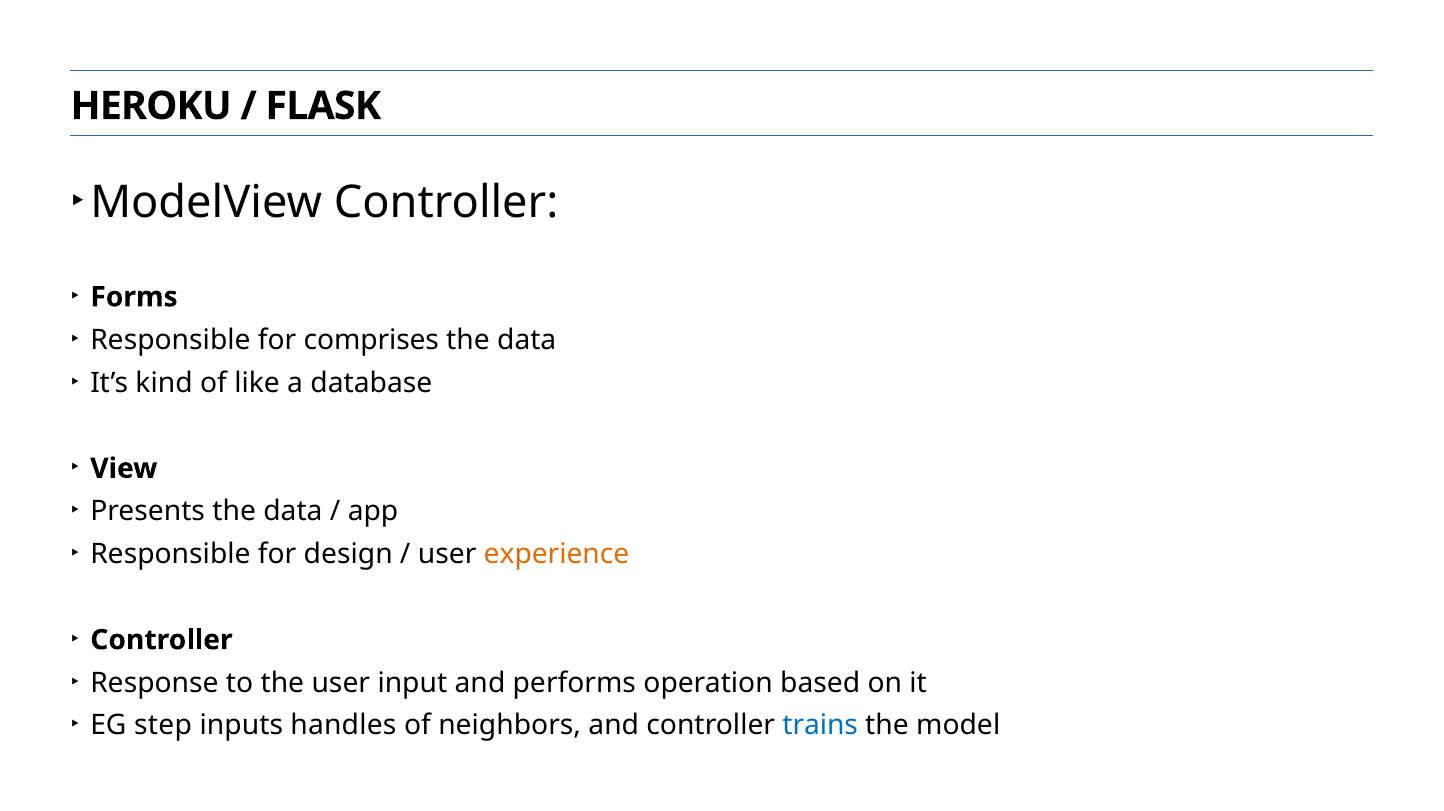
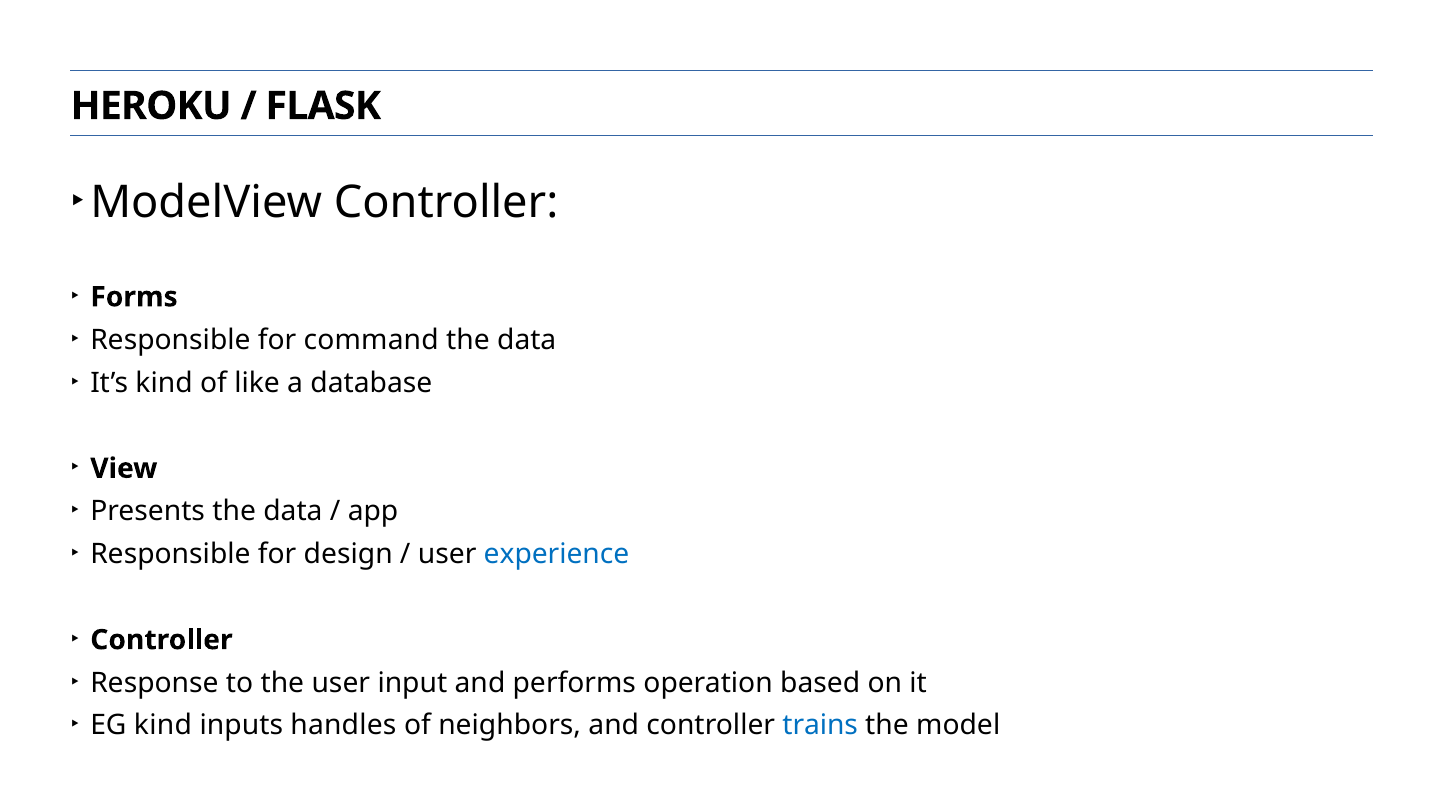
comprises: comprises -> command (371, 340)
experience colour: orange -> blue (557, 554)
EG step: step -> kind (163, 726)
